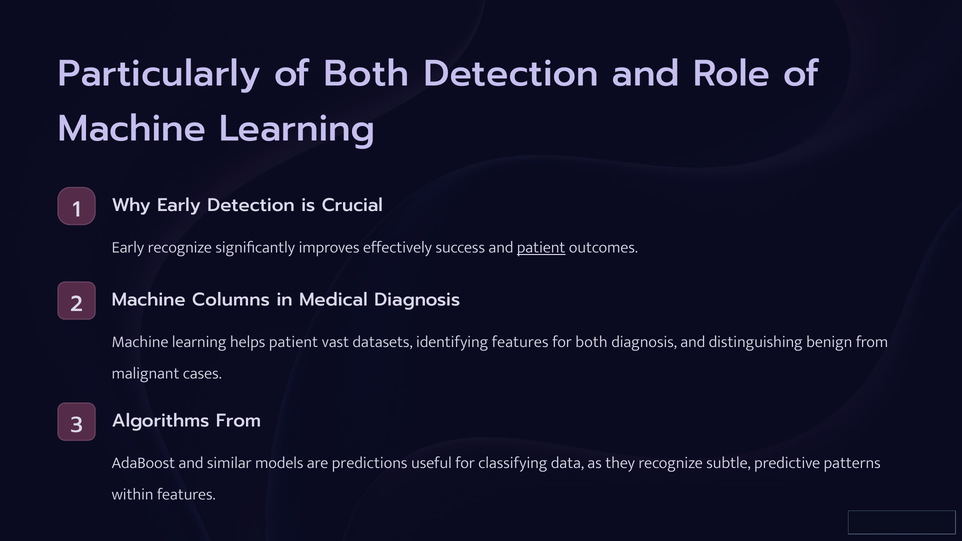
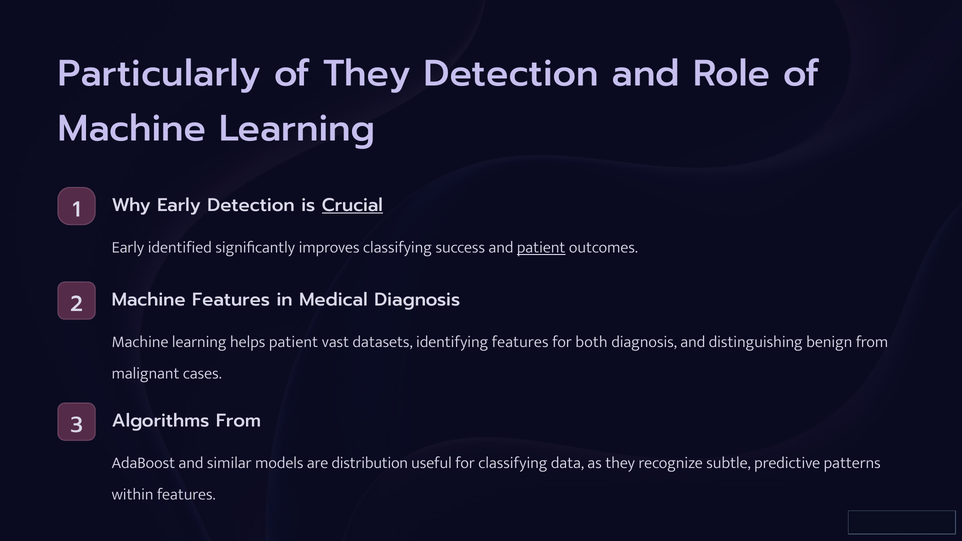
of Both: Both -> They (367, 74)
Crucial underline: none -> present (352, 205)
Early recognize: recognize -> identified (180, 248)
improves effectively: effectively -> classifying (397, 248)
Machine Columns: Columns -> Features (231, 300)
predictions: predictions -> distribution (370, 463)
